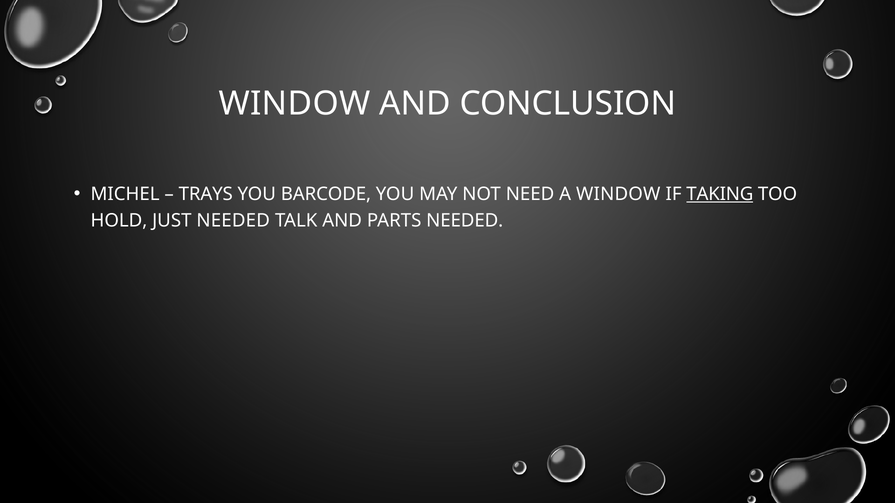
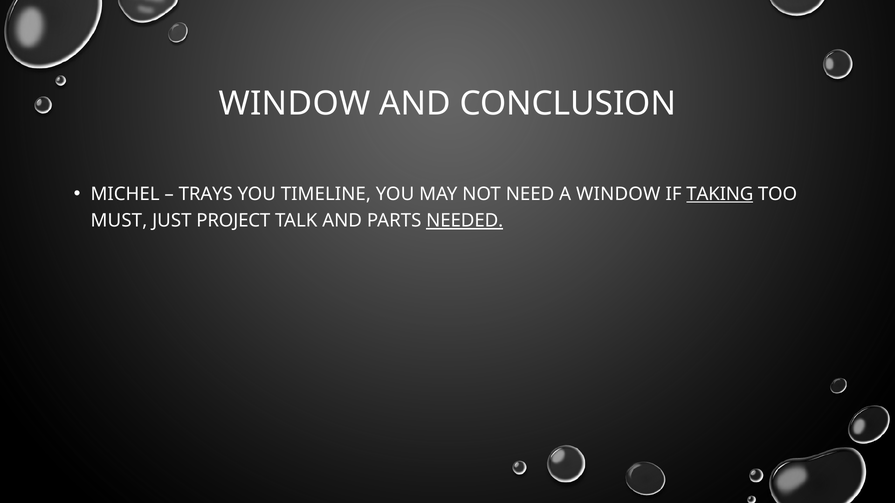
BARCODE: BARCODE -> TIMELINE (326, 194)
HOLD: HOLD -> MUST (119, 221)
JUST NEEDED: NEEDED -> PROJECT (233, 221)
NEEDED underline: none -> present (465, 221)
